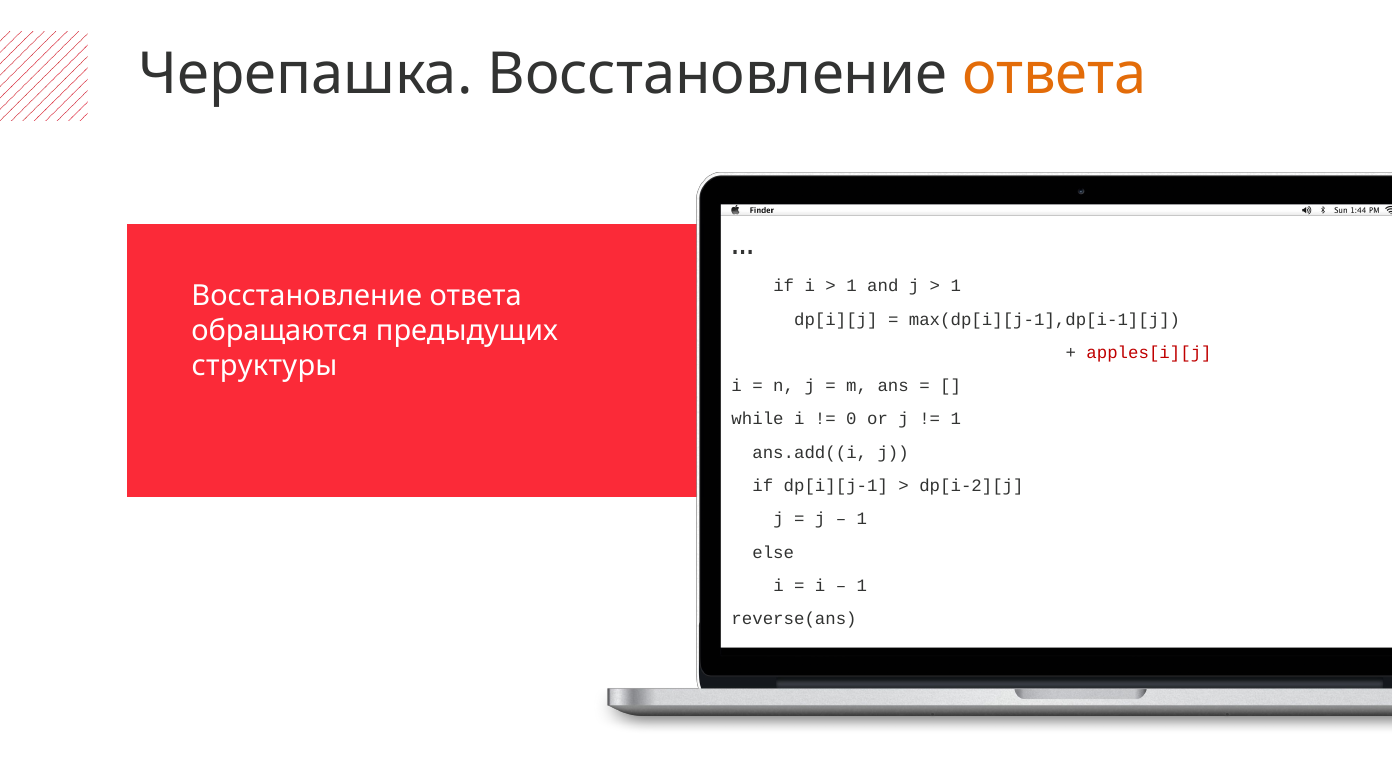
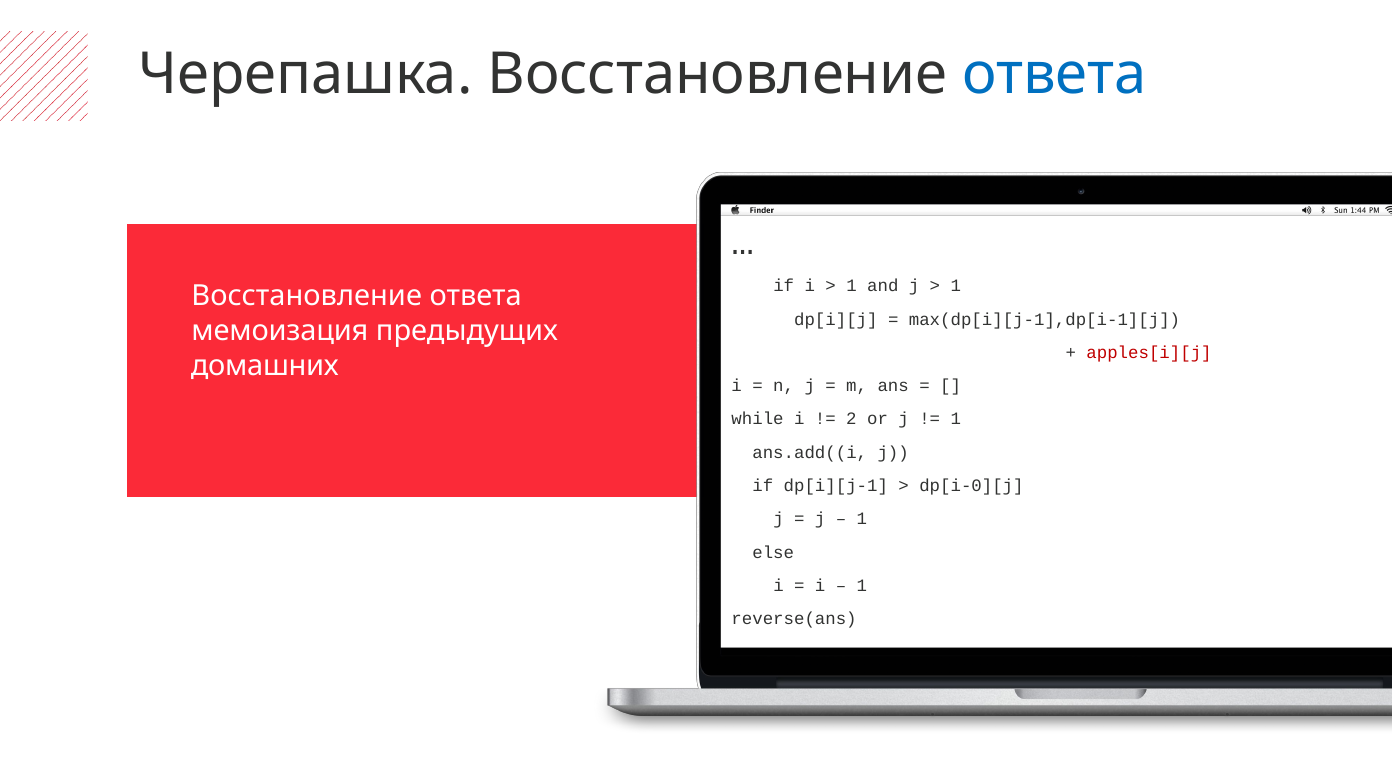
ответа colour: orange -> blue (1054, 75)
обращаются: обращаются -> мемоизация (280, 331)
структуры: структуры -> домашних (265, 366)
0: 0 -> 2 (851, 419)
dp[i-2][j: dp[i-2][j -> dp[i-0][j (971, 486)
